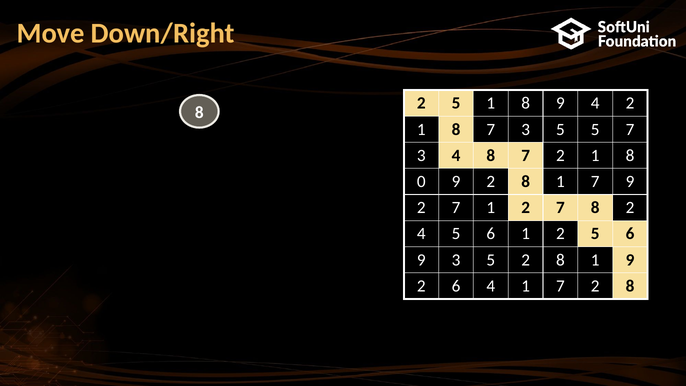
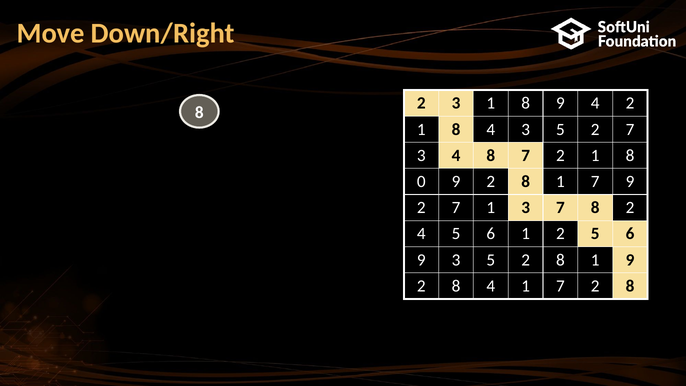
5: 5 -> 3 (456, 103)
1 8 7: 7 -> 4 (491, 129)
5: 5 -> 2 (595, 129)
7 1 2: 2 -> 3 (526, 208)
6: 6 -> 8 (456, 286)
